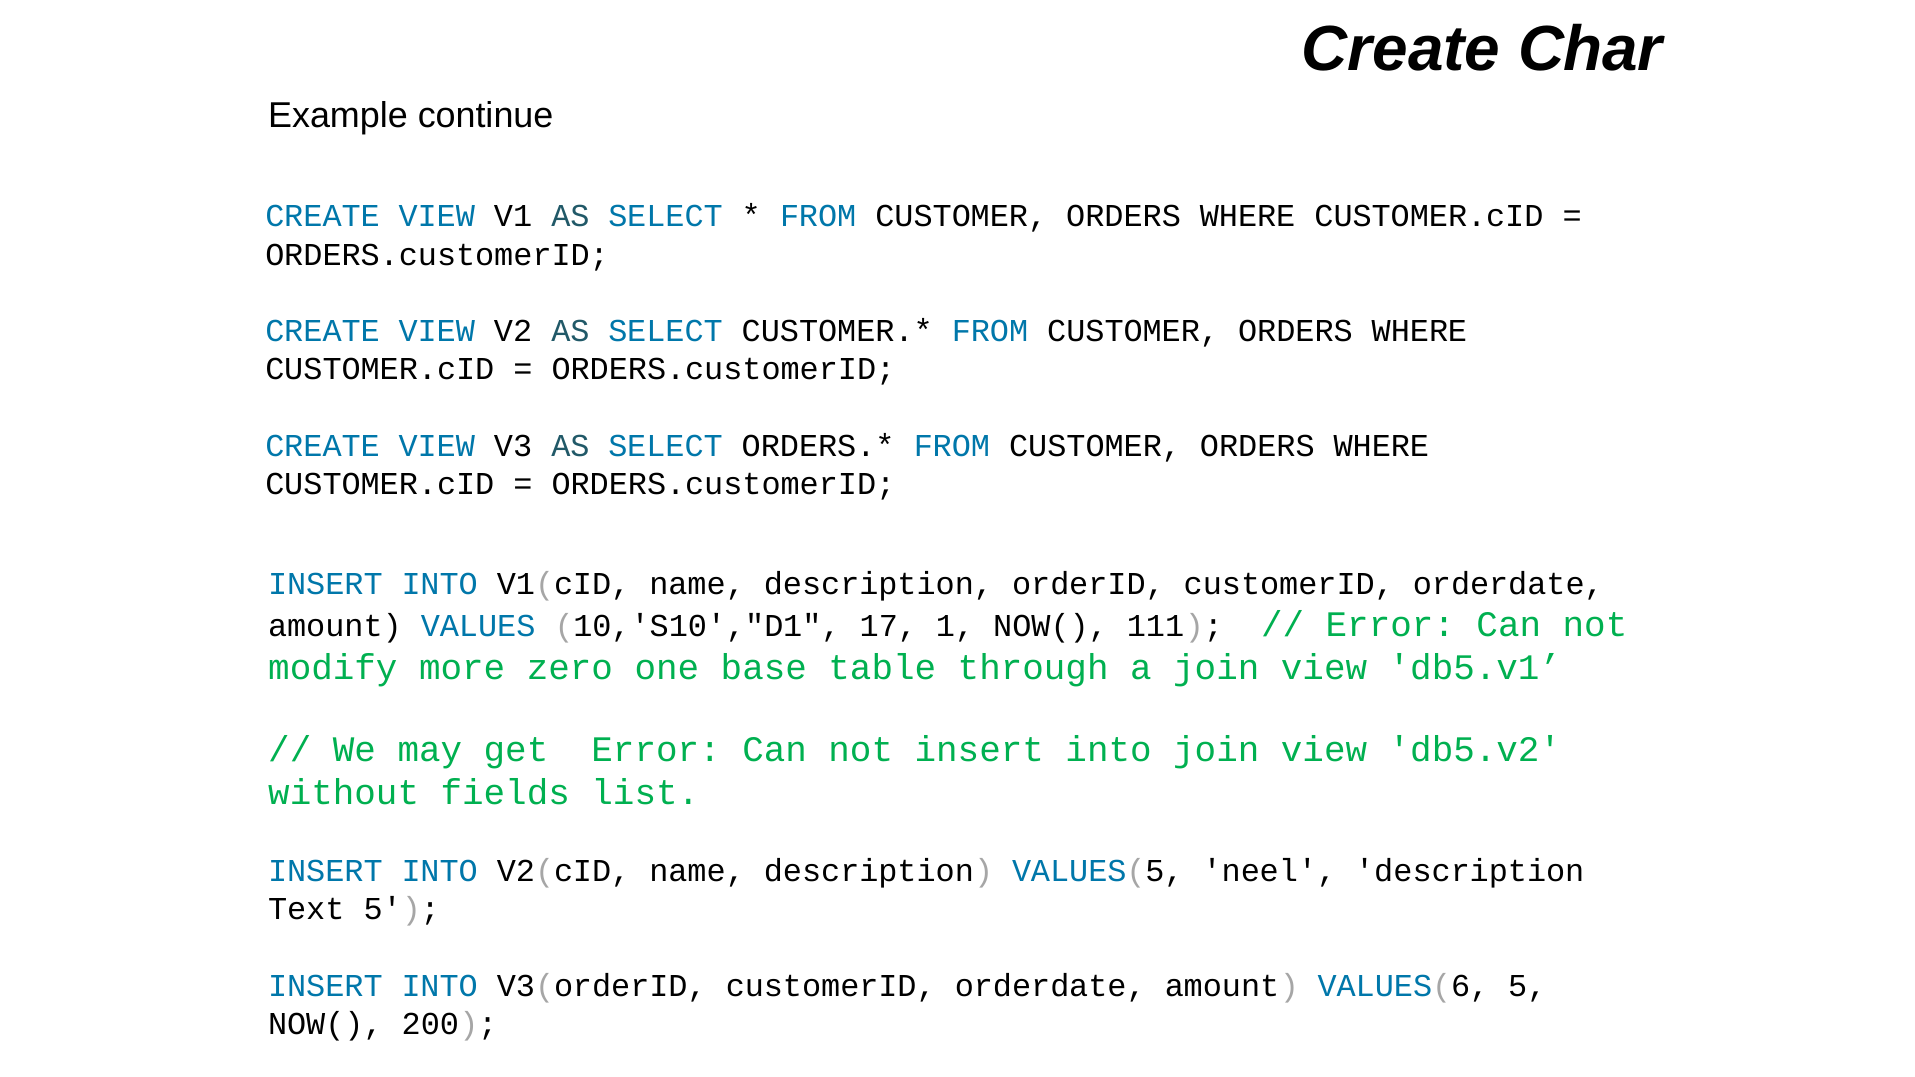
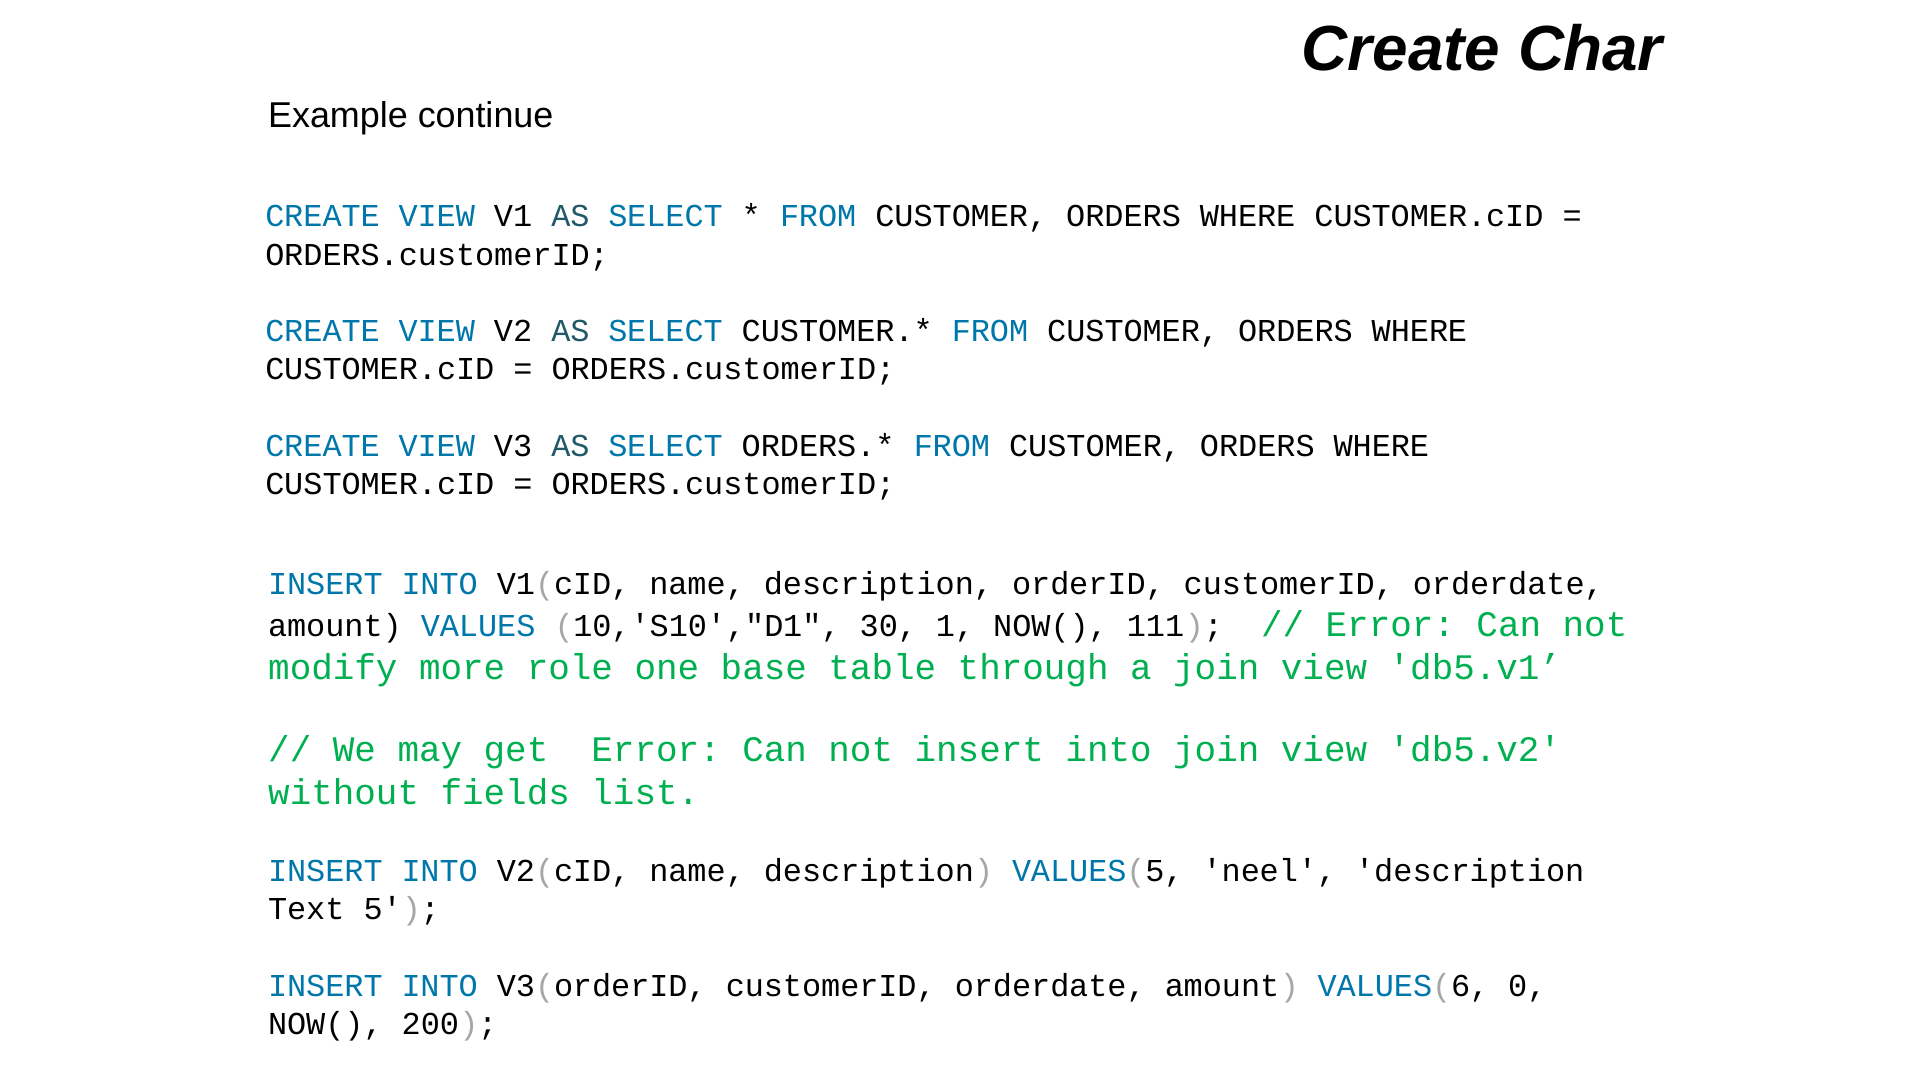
17: 17 -> 30 (888, 626)
zero: zero -> role (570, 668)
VALUES(6 5: 5 -> 0 (1527, 986)
